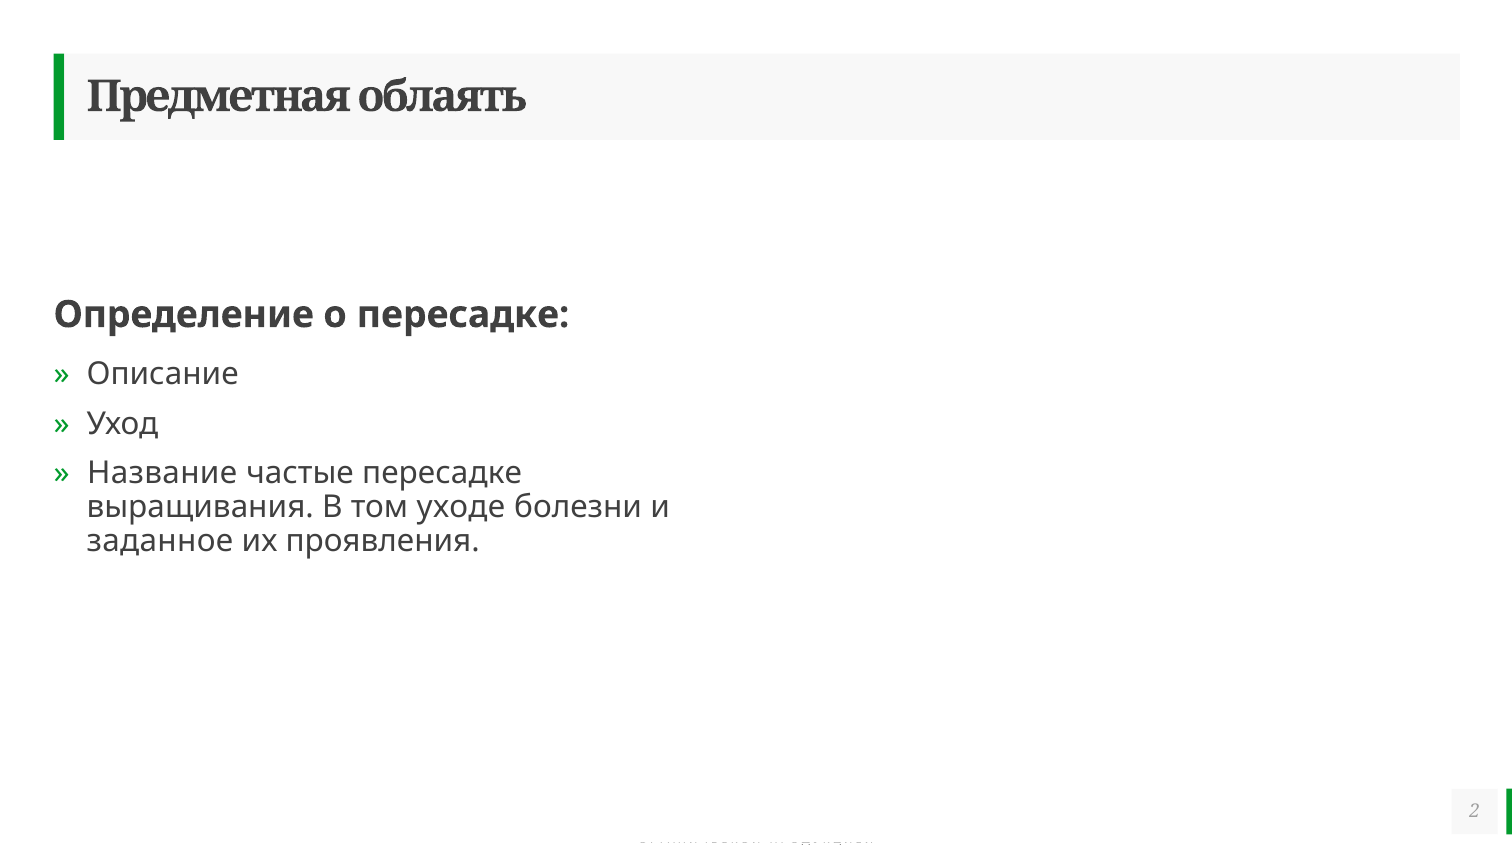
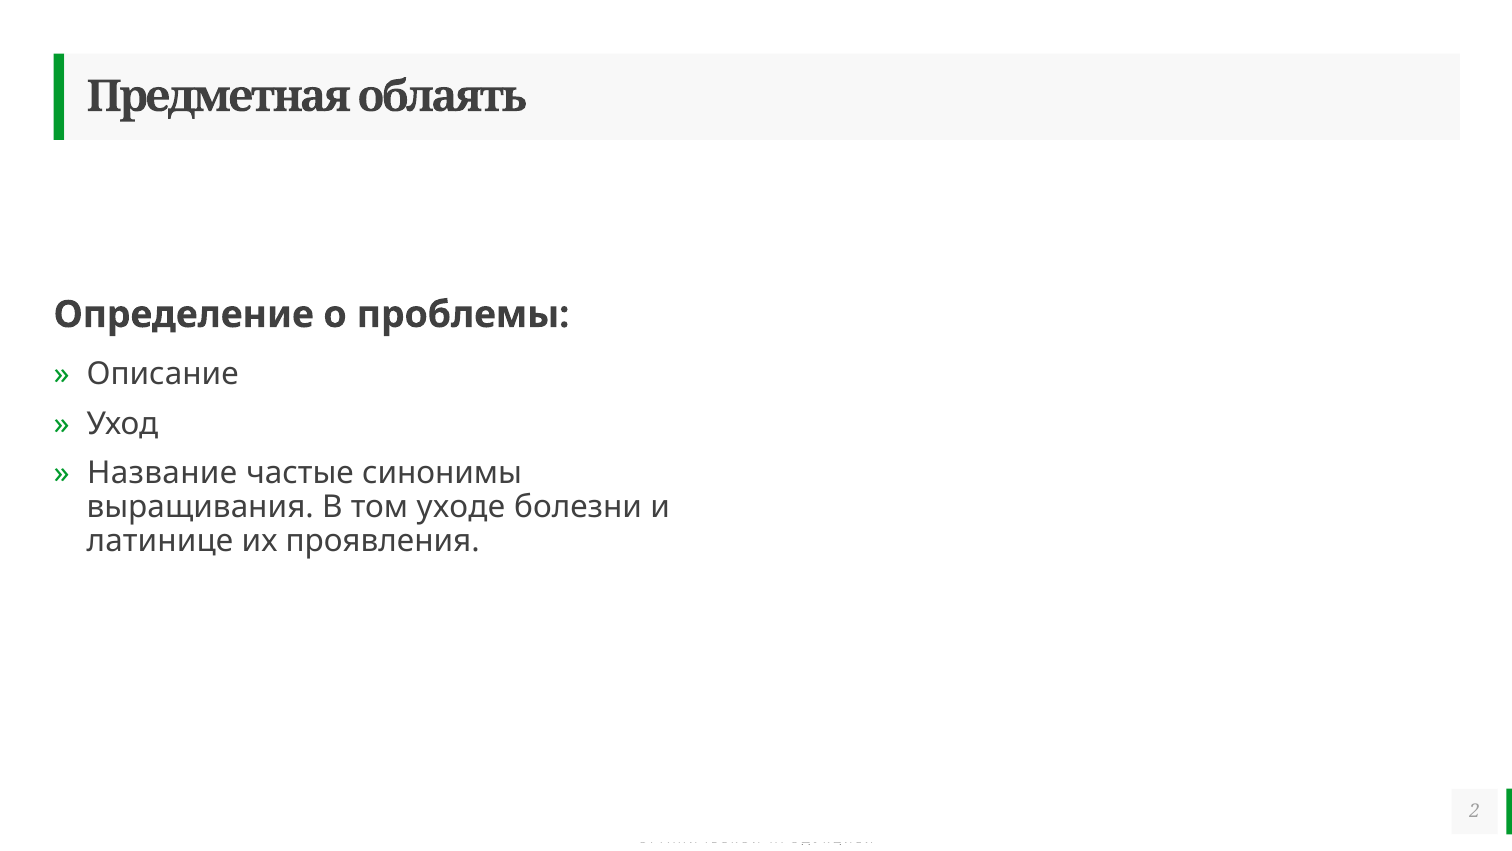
о пересадке: пересадке -> проблемы (463, 314)
частые пересадке: пересадке -> синонимы (442, 473)
заданное: заданное -> латинице (160, 541)
